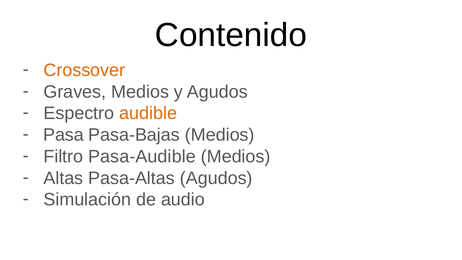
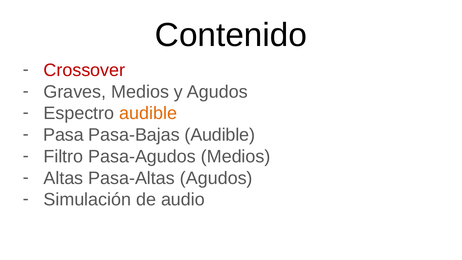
Crossover colour: orange -> red (84, 70)
Pasa-Bajas Medios: Medios -> Audible (220, 135)
Pasa-Audible: Pasa-Audible -> Pasa-Agudos (142, 156)
